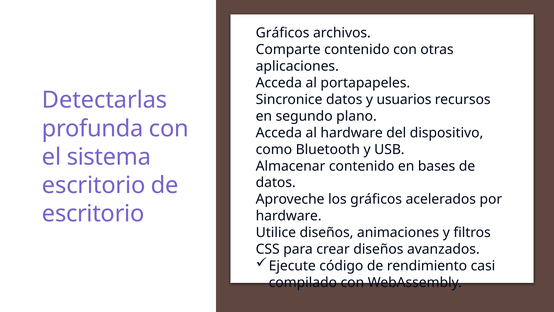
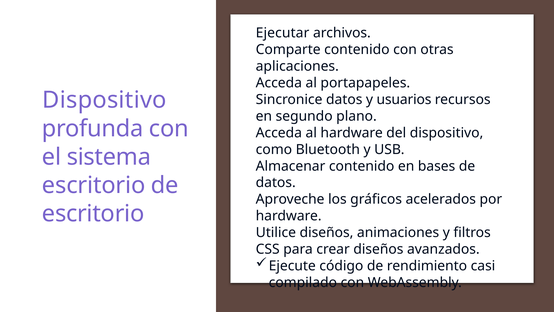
Gráficos: Gráficos -> Ejecutar (283, 33)
Detectarlas: Detectarlas -> Dispositivo (104, 100)
